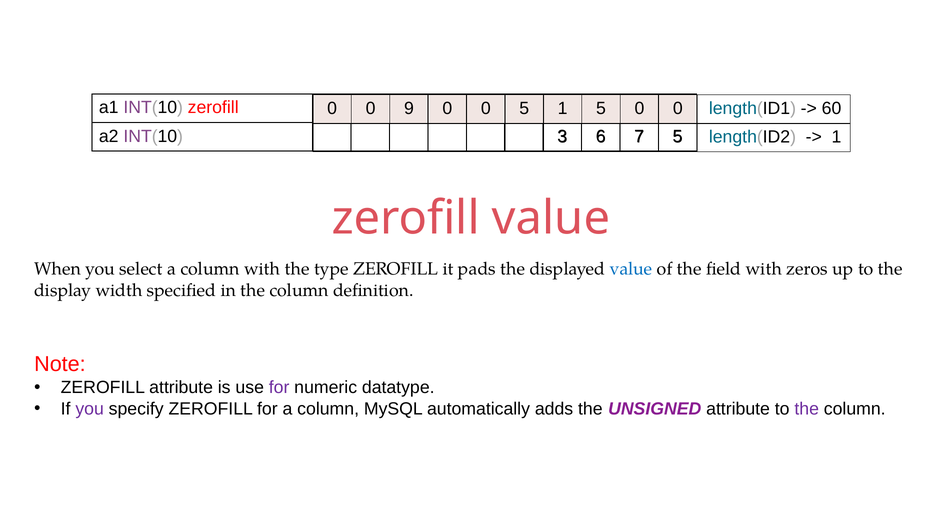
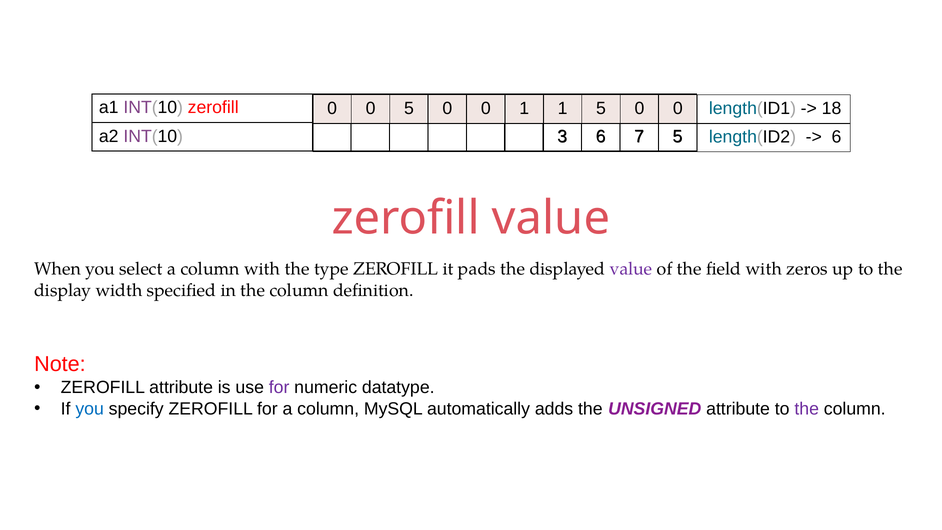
0 9: 9 -> 5 (409, 108)
0 5: 5 -> 1 (524, 108)
60: 60 -> 18 (832, 108)
1: 1 -> 6 (837, 137)
value colour: blue -> purple (631, 269)
you colour: purple -> blue (90, 409)
